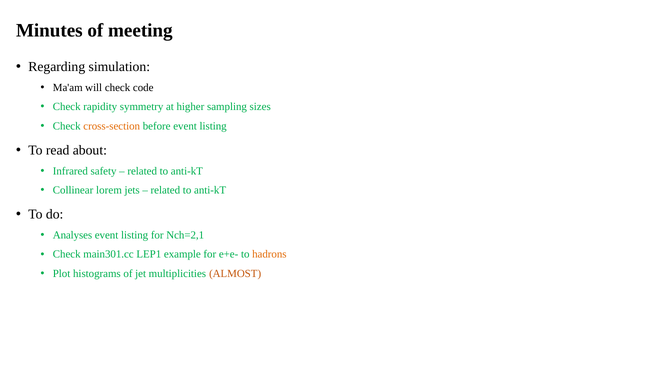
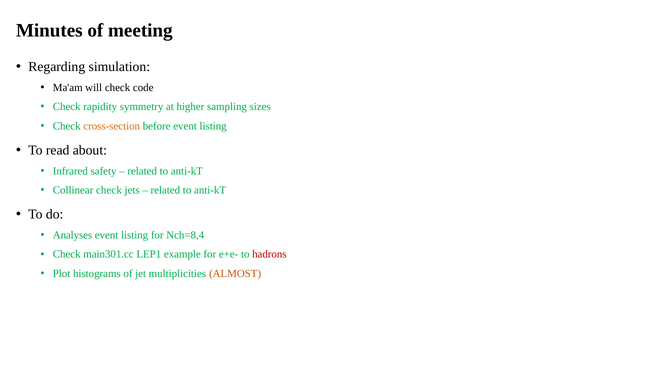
Collinear lorem: lorem -> check (109, 190)
Nch=2,1: Nch=2,1 -> Nch=8,4 (185, 235)
hadrons colour: orange -> red (269, 255)
